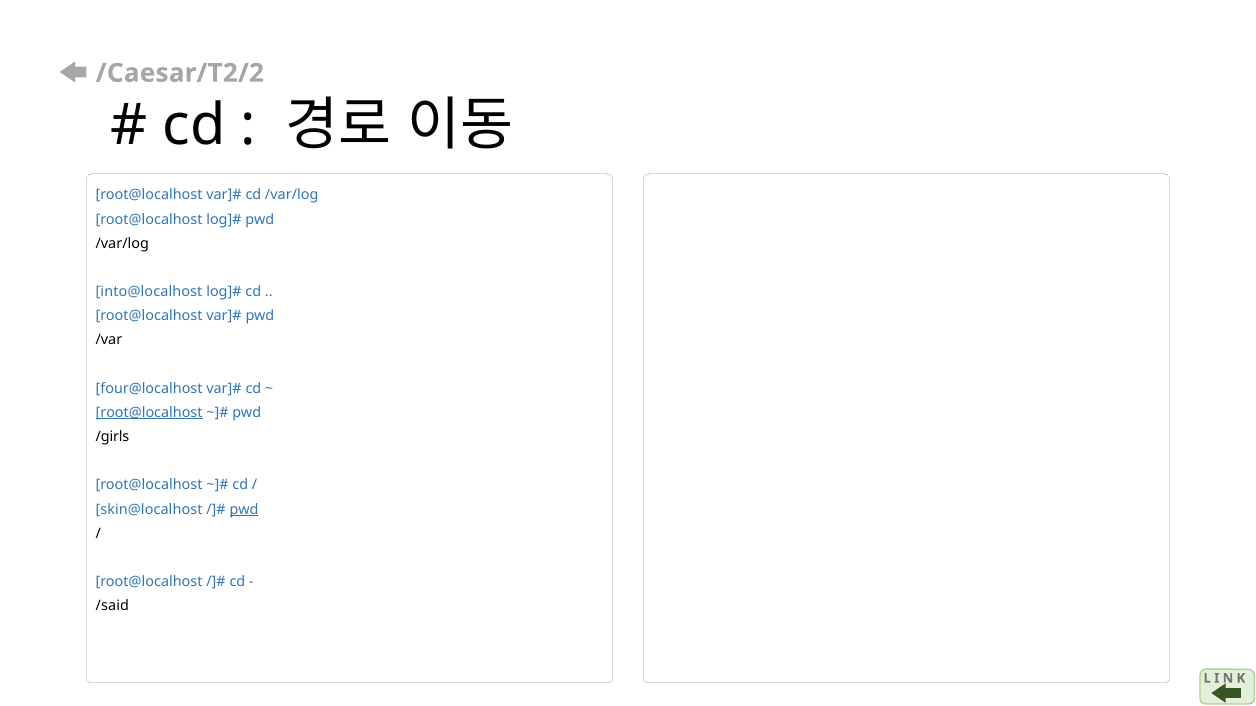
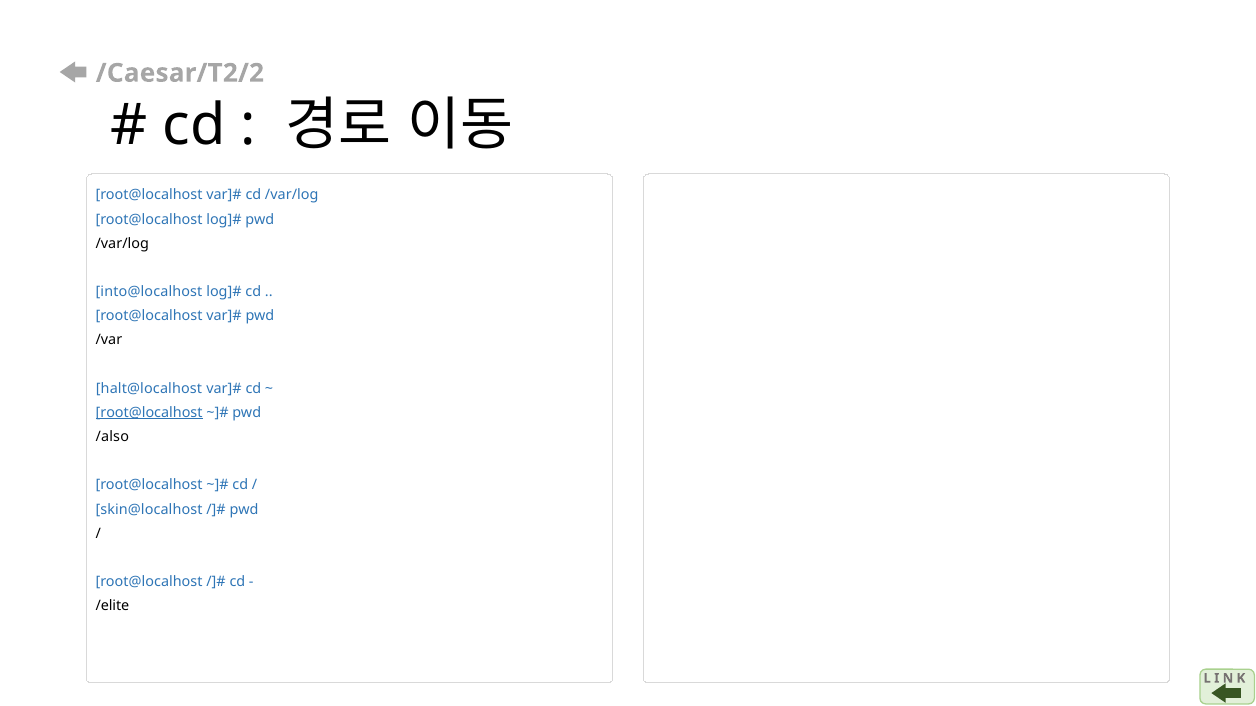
four@localhost: four@localhost -> halt@localhost (149, 389)
/girls: /girls -> /also (112, 437)
pwd underline: present -> none (244, 510)
/said: /said -> /elite (112, 606)
